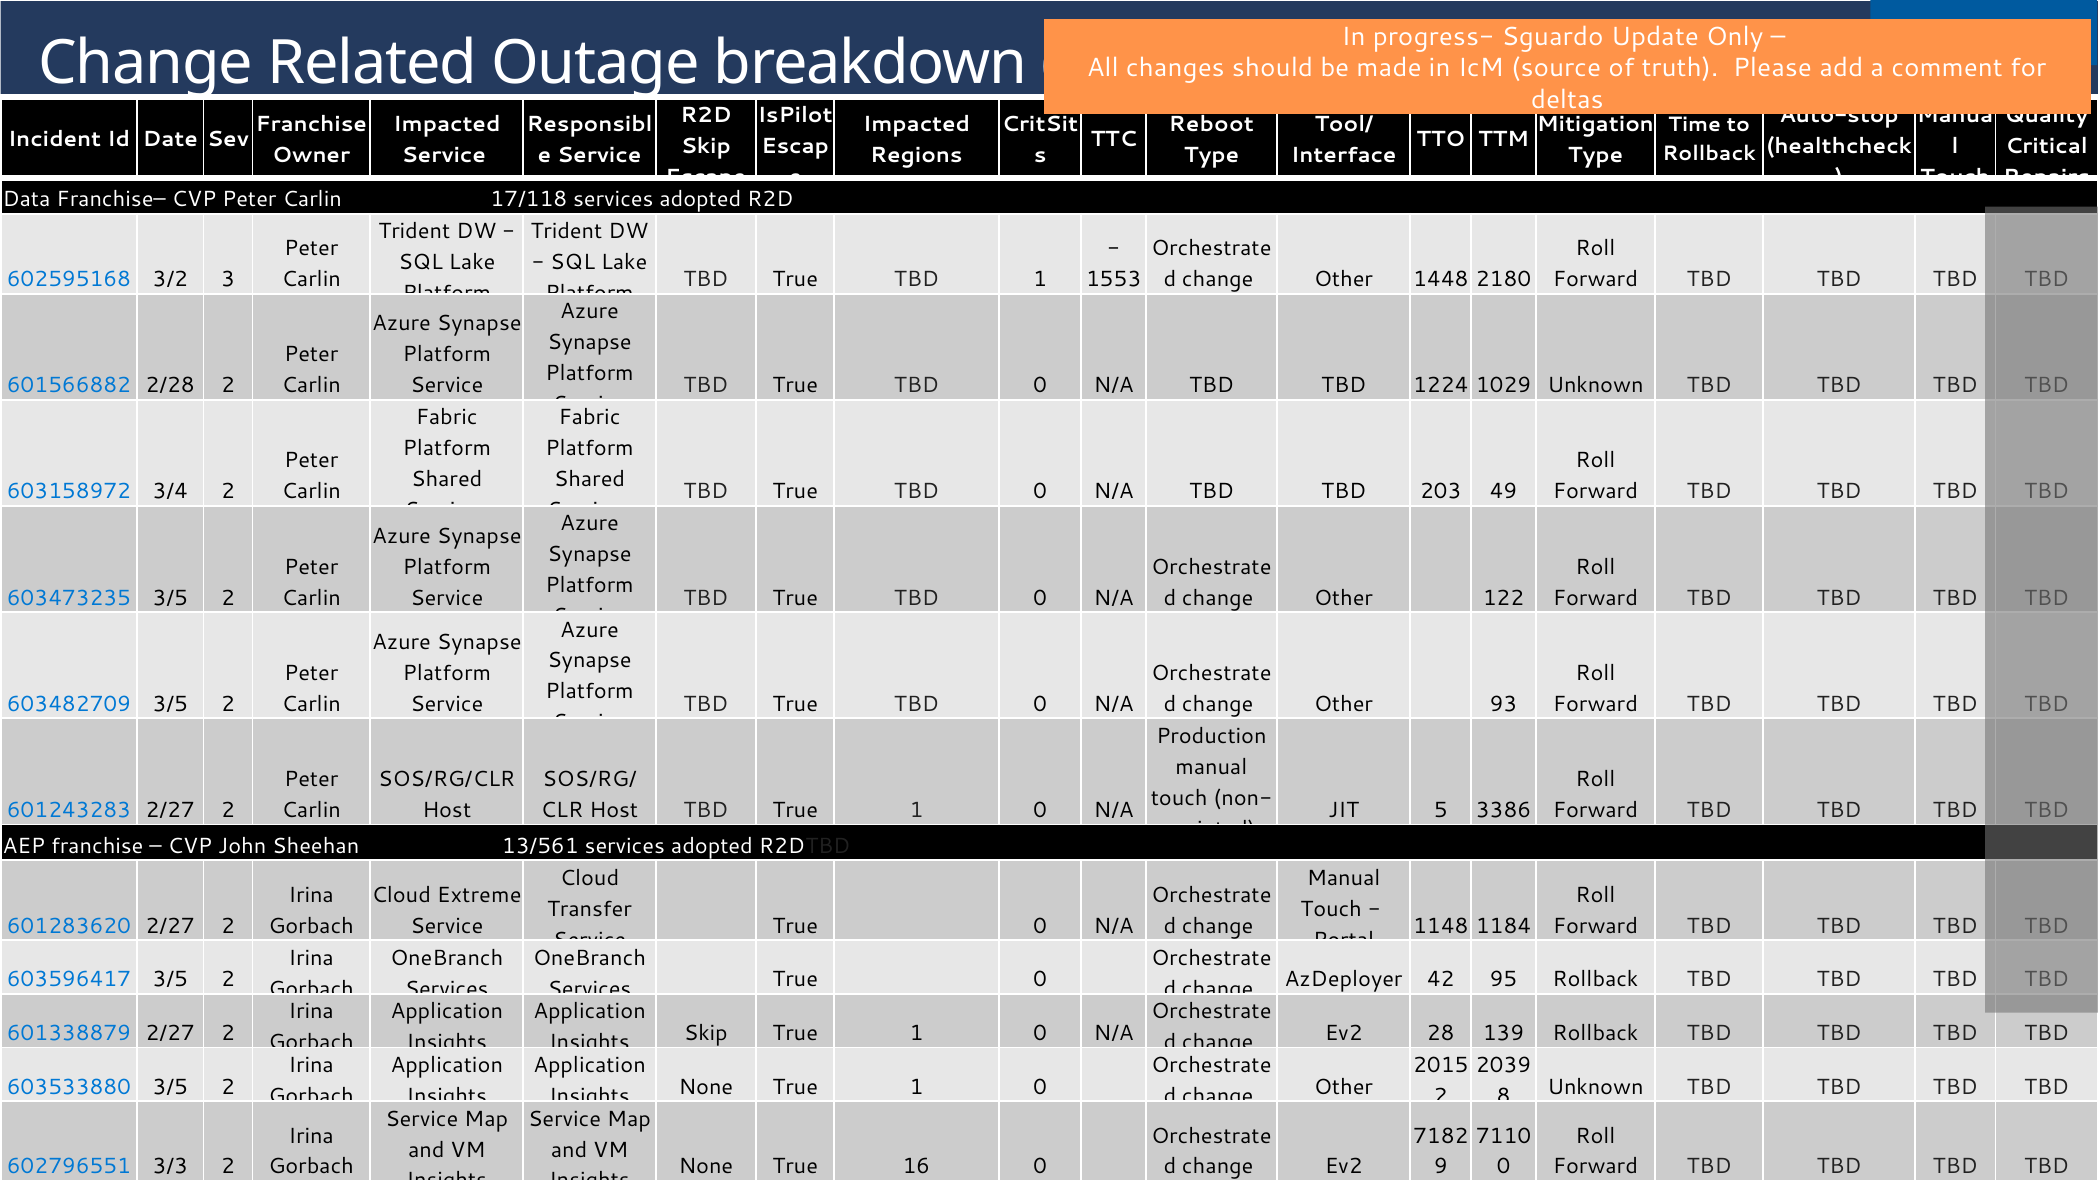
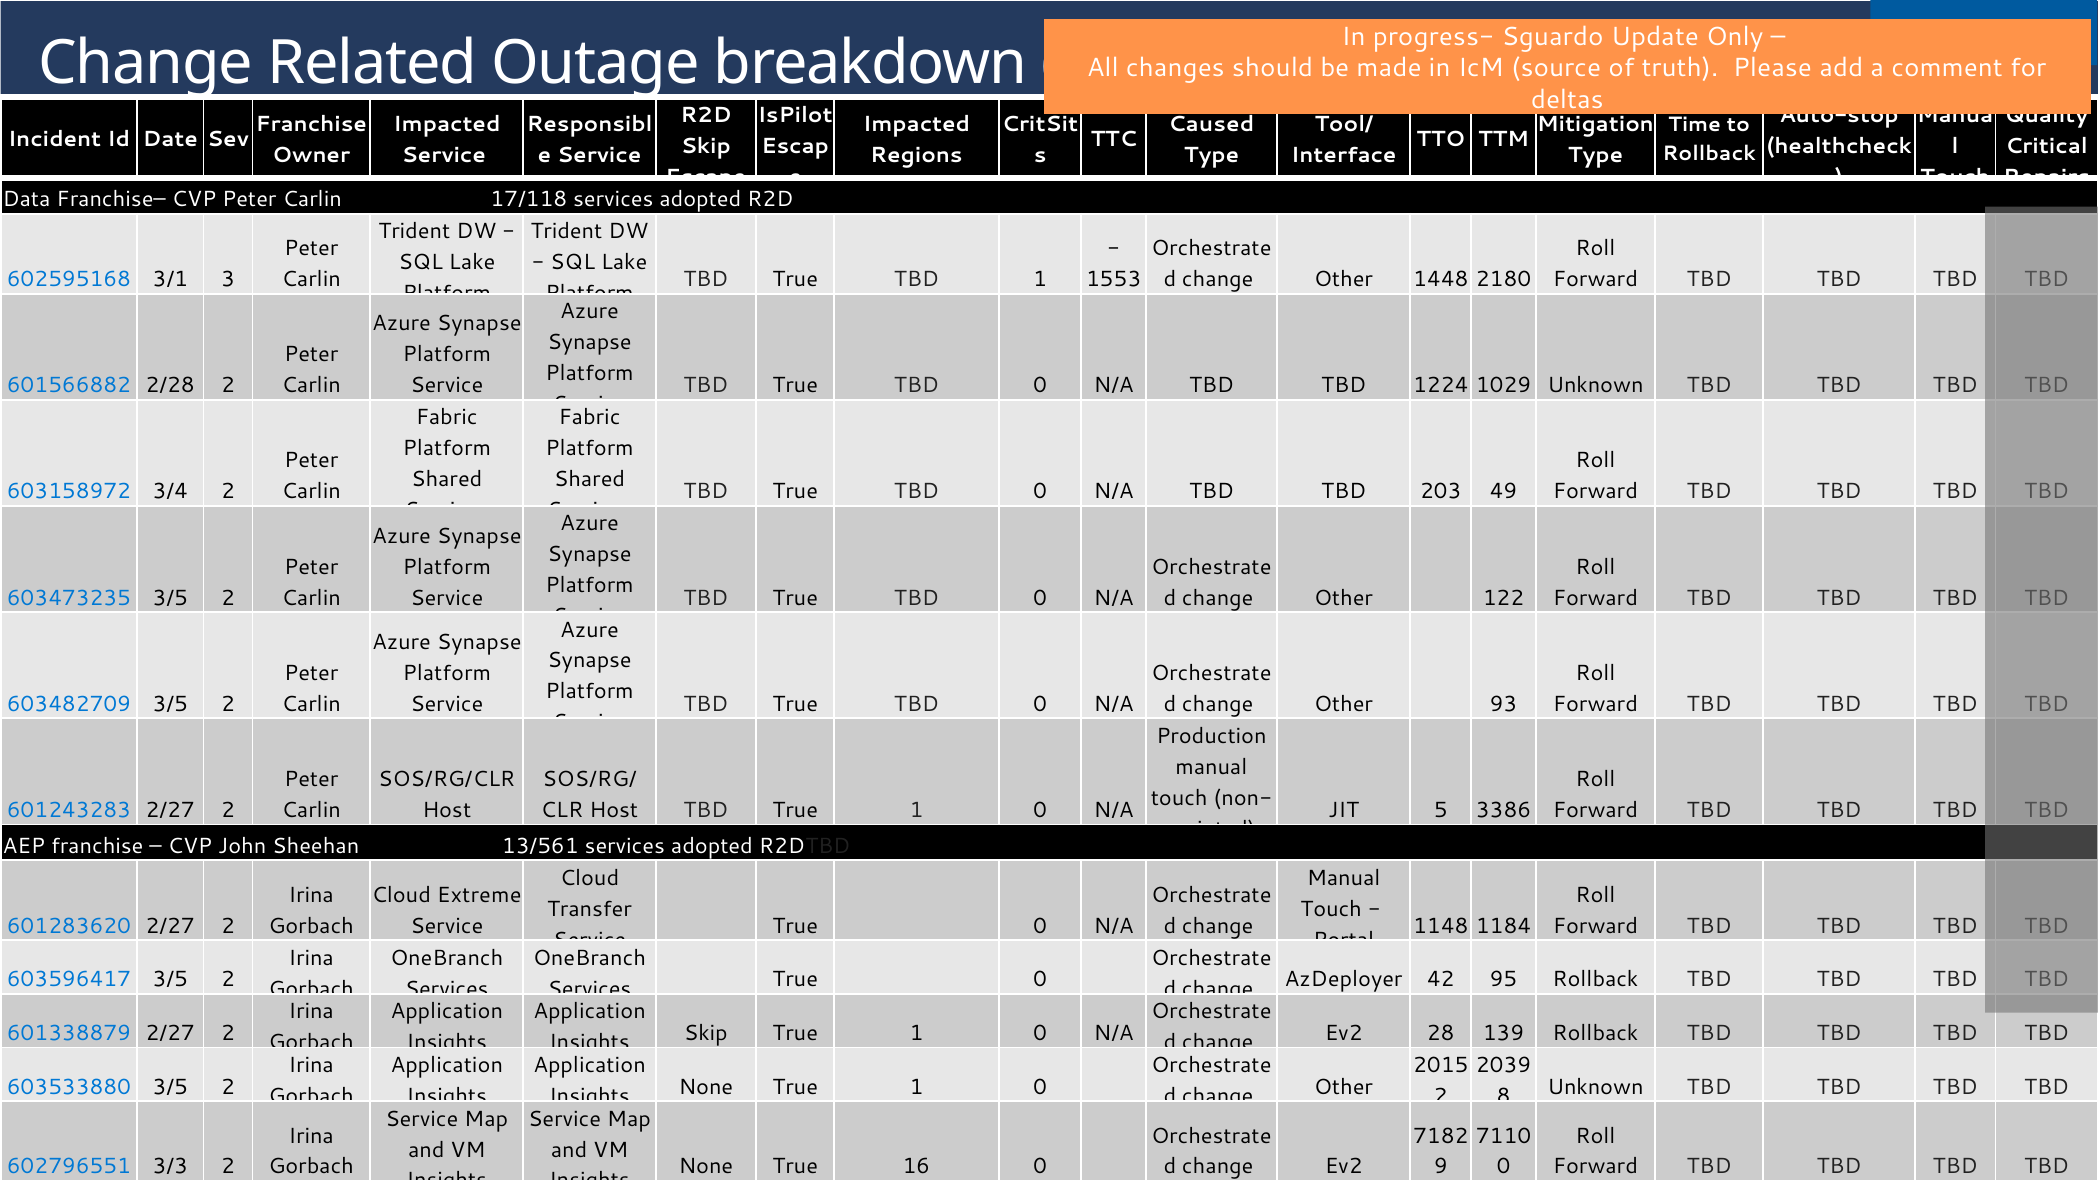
Reboot: Reboot -> Caused (1211, 124)
3/2: 3/2 -> 3/1 (170, 279)
